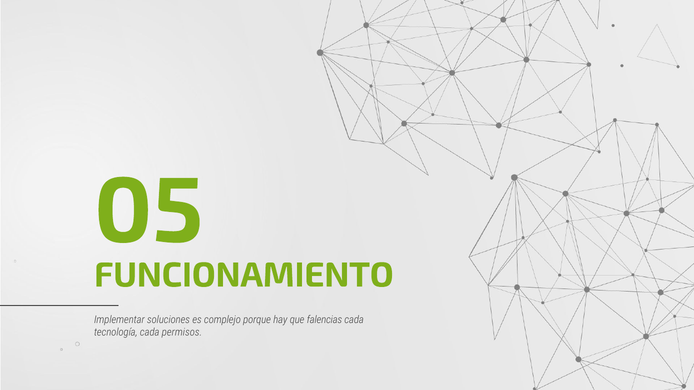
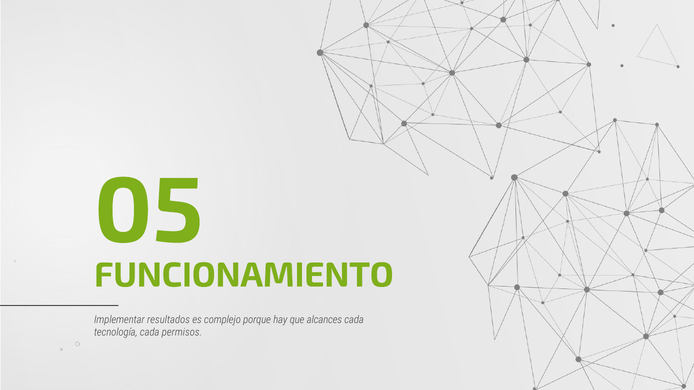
soluciones: soluciones -> resultados (168, 320)
falencias: falencias -> alcances (324, 320)
